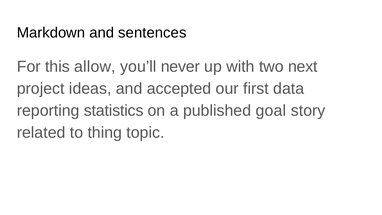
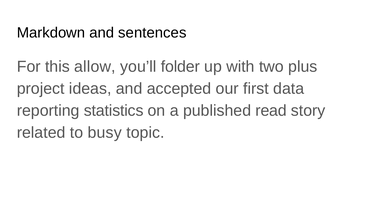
never: never -> folder (180, 67)
next: next -> plus (303, 67)
goal: goal -> read (271, 110)
thing: thing -> busy (105, 132)
